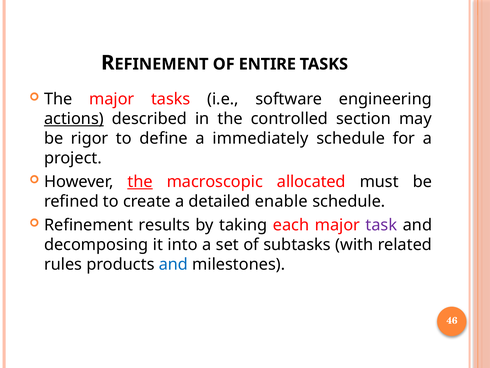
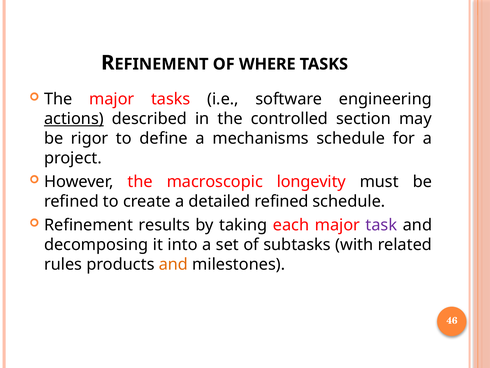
ENTIRE: ENTIRE -> WHERE (267, 64)
immediately: immediately -> mechanisms (261, 138)
the underline: present -> none (140, 182)
allocated: allocated -> longevity (311, 182)
detailed enable: enable -> refined (281, 201)
and colour: blue -> orange (173, 264)
